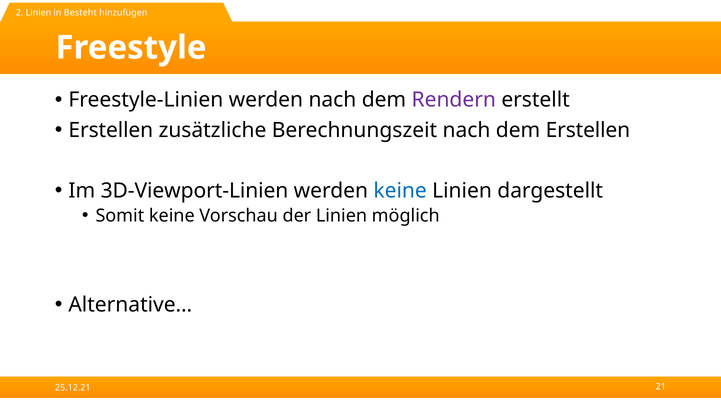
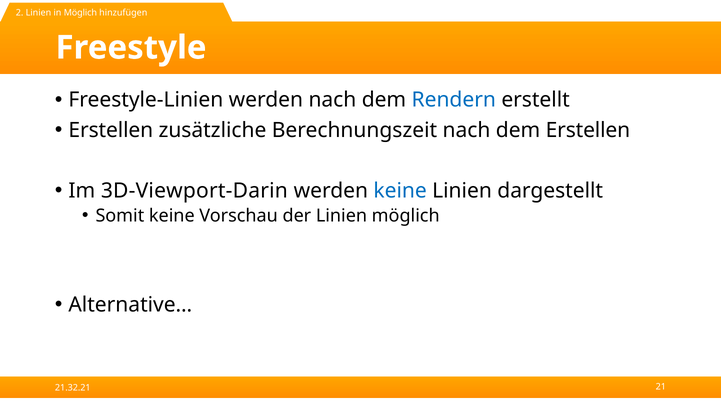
in Besteht: Besteht -> Möglich (80, 13)
Rendern colour: purple -> blue (454, 100)
3D-Viewport-Linien: 3D-Viewport-Linien -> 3D-Viewport-Darin (194, 190)
25.12.21: 25.12.21 -> 21.32.21 (73, 387)
